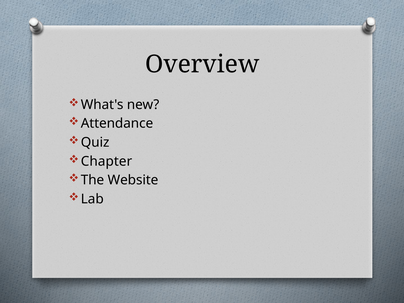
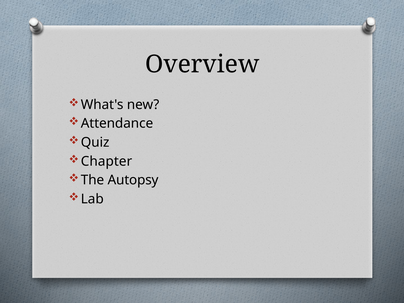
Website: Website -> Autopsy (133, 180)
